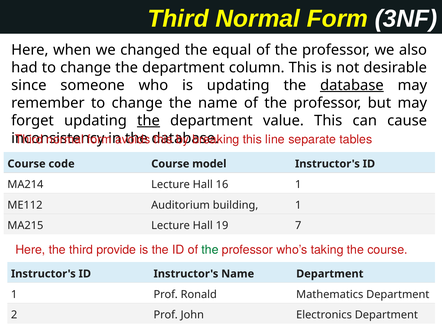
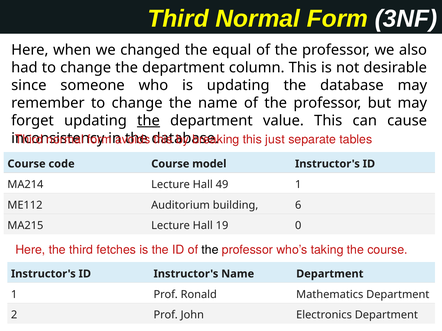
database underline: present -> none (352, 85)
line: line -> just (275, 140)
16: 16 -> 49 (222, 185)
building 1: 1 -> 6 (298, 205)
7: 7 -> 0 (298, 226)
provide: provide -> fetches (116, 250)
the colour: green -> black (210, 250)
